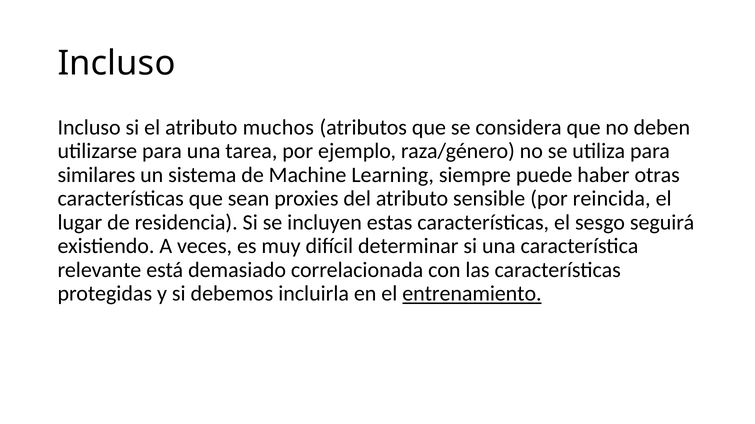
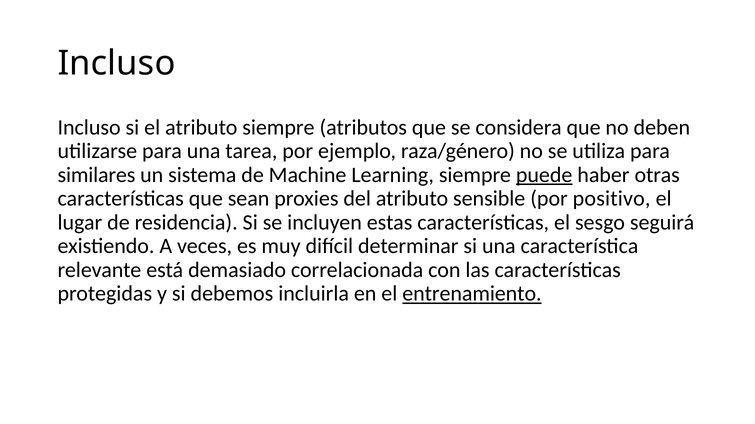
atributo muchos: muchos -> siempre (278, 128)
puede underline: none -> present (544, 175)
reincida: reincida -> positivo (612, 199)
